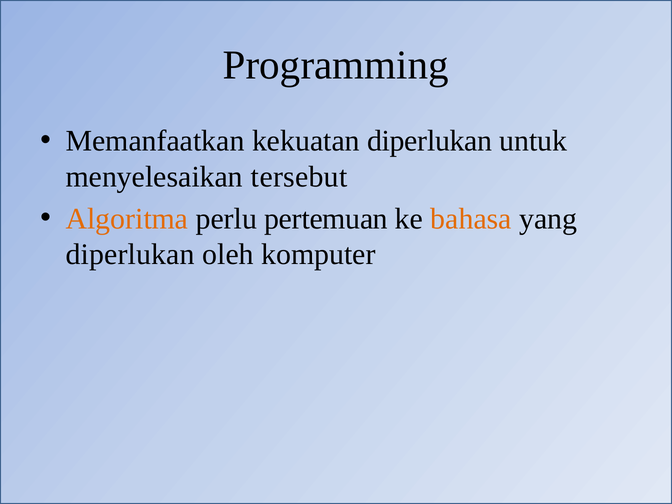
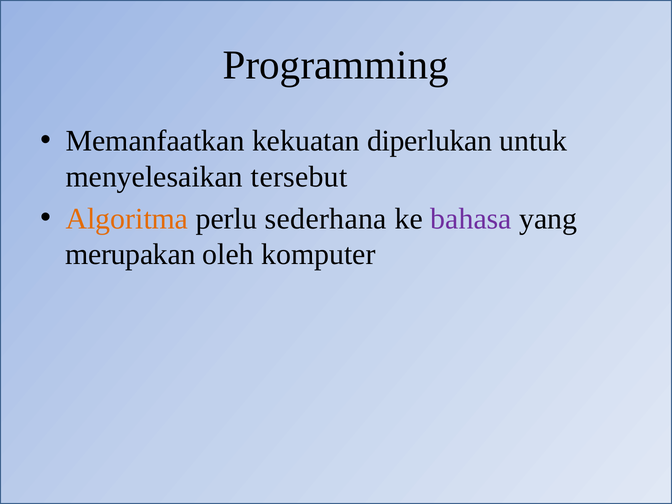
pertemuan: pertemuan -> sederhana (326, 219)
bahasa colour: orange -> purple (471, 219)
diperlukan: diperlukan -> merupakan (130, 254)
